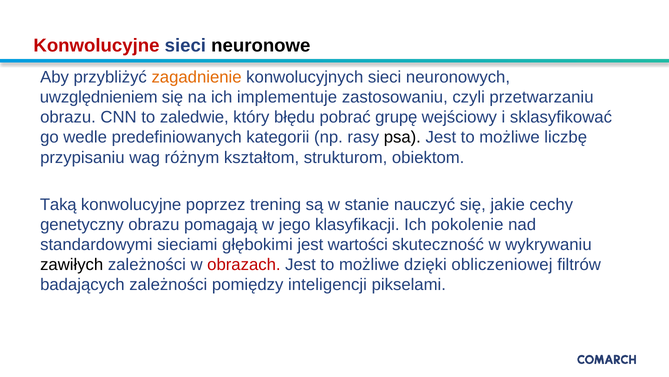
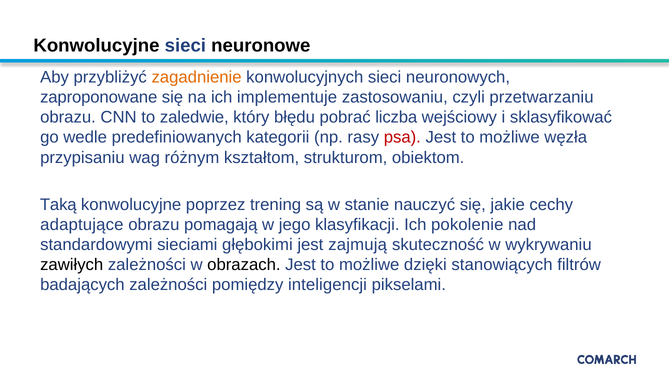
Konwolucyjne colour: red -> black (96, 45)
uwzględnieniem: uwzględnieniem -> zaproponowane (99, 97)
grupę: grupę -> liczba (396, 117)
psa colour: black -> red (402, 137)
liczbę: liczbę -> węzła (566, 137)
genetyczny: genetyczny -> adaptujące (82, 224)
wartości: wartości -> zajmują (358, 244)
obrazach colour: red -> black (244, 264)
obliczeniowej: obliczeniowej -> stanowiących (502, 264)
